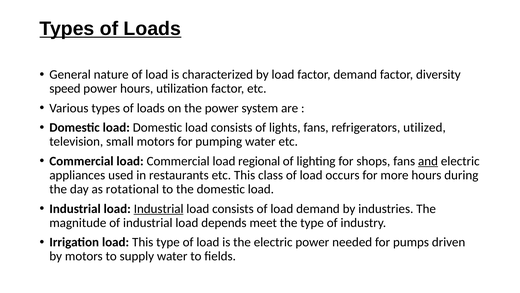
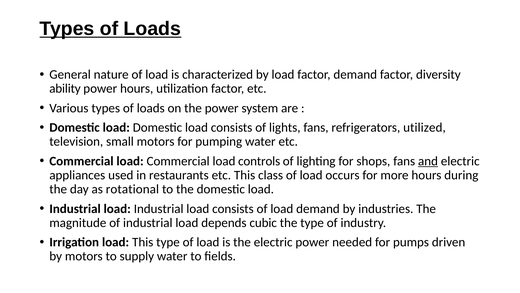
speed: speed -> ability (65, 88)
regional: regional -> controls (259, 161)
Industrial underline: present -> none (159, 208)
meet: meet -> cubic (263, 222)
